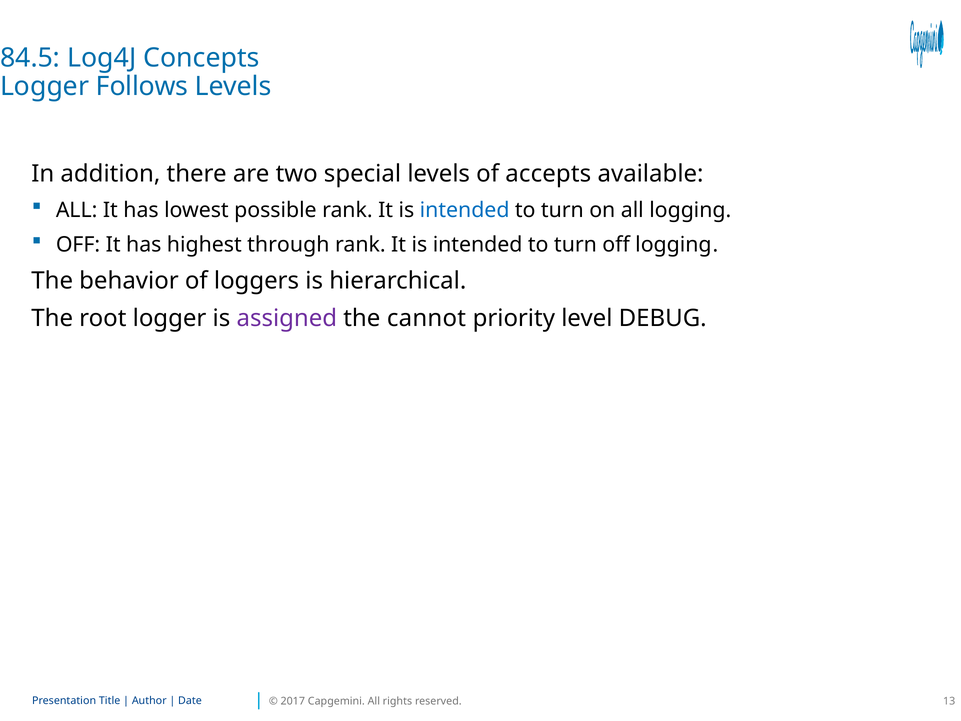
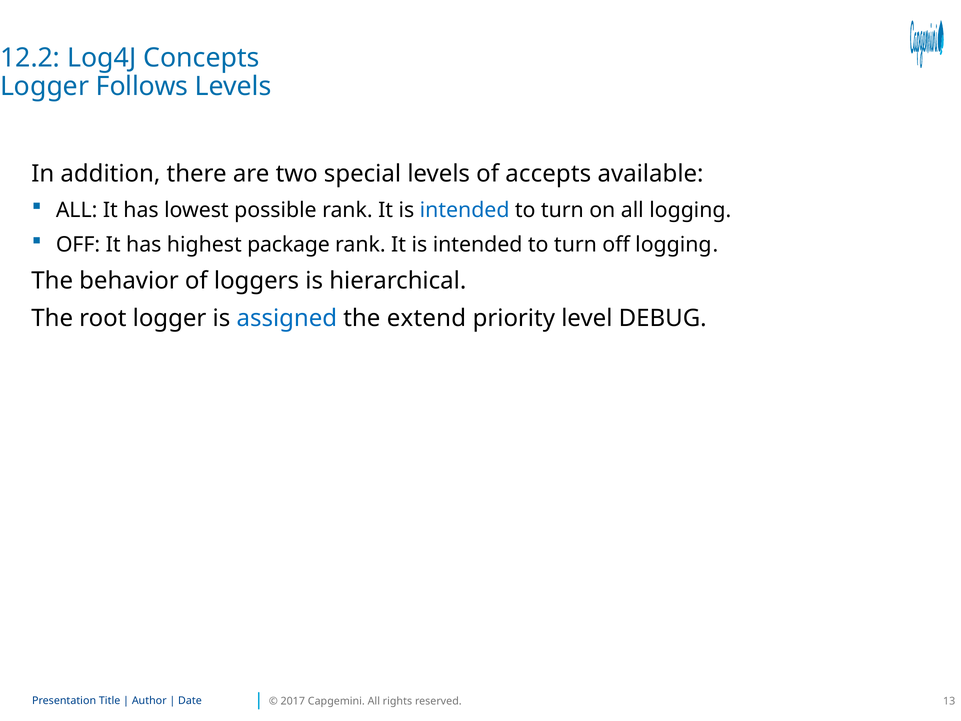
84.5: 84.5 -> 12.2 (30, 58)
through: through -> package (288, 245)
assigned colour: purple -> blue (287, 318)
cannot: cannot -> extend (426, 318)
